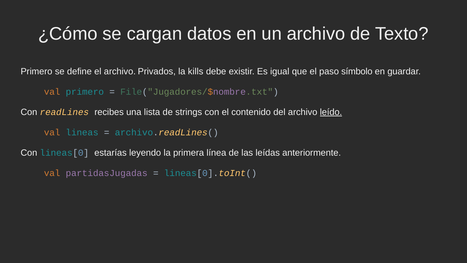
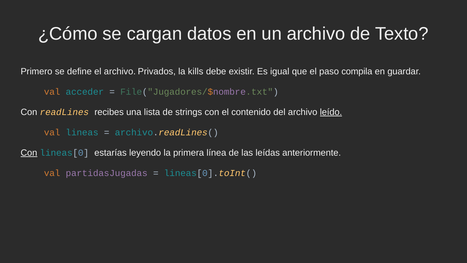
símbolo: símbolo -> compila (357, 71)
val primero: primero -> acceder (85, 92)
Con underline: none -> present (29, 153)
